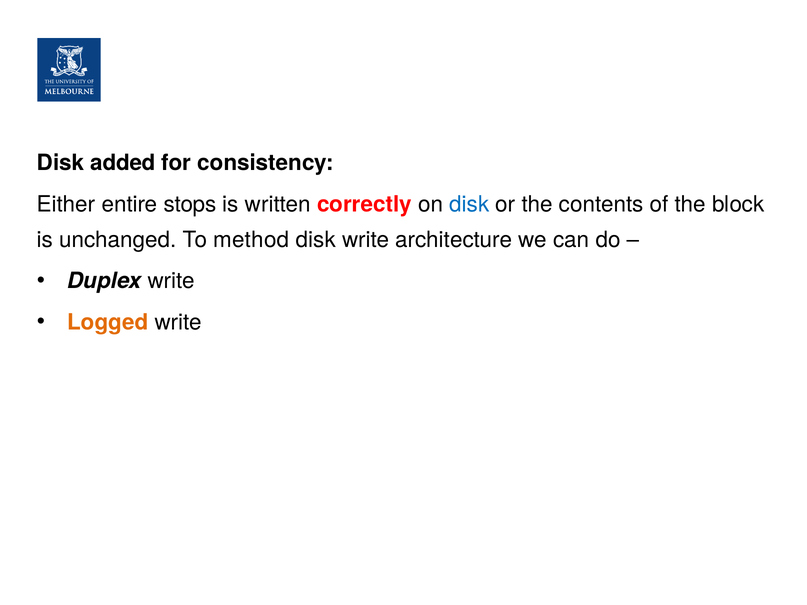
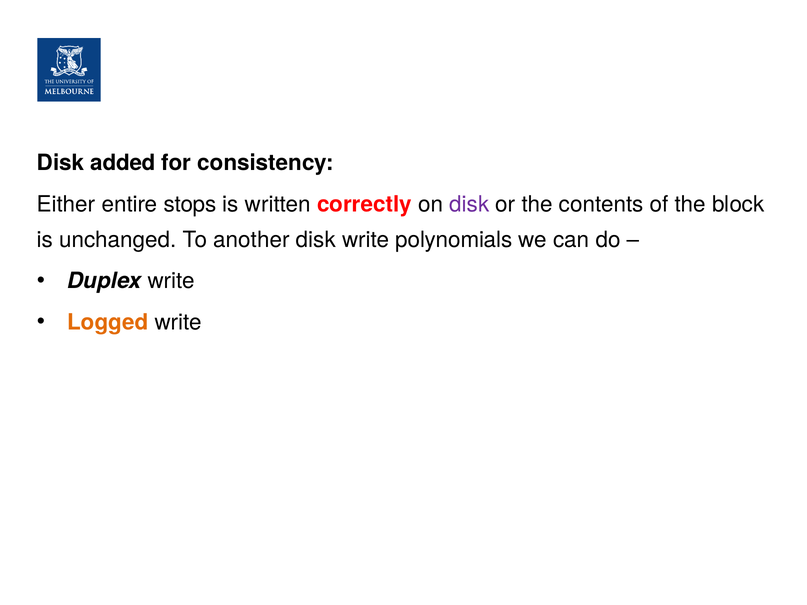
disk colour: blue -> purple (469, 204)
method: method -> another (251, 240)
architecture: architecture -> polynomials (454, 240)
